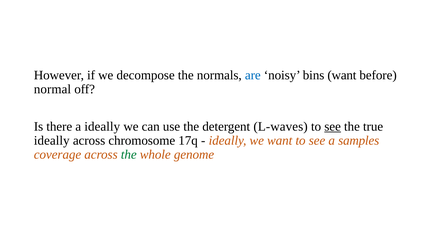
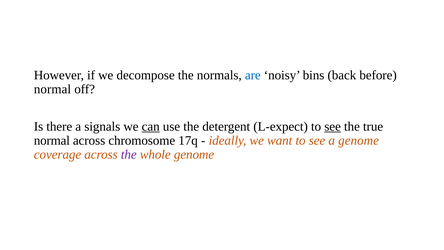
bins want: want -> back (342, 75)
a ideally: ideally -> signals (102, 126)
can underline: none -> present (151, 126)
L-waves: L-waves -> L-expect (281, 126)
ideally: ideally -> normal (52, 140)
a samples: samples -> genome (359, 140)
the colour: green -> purple (129, 154)
